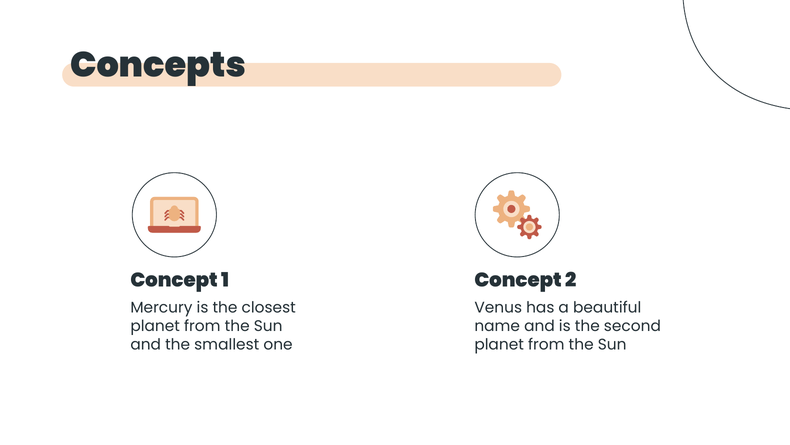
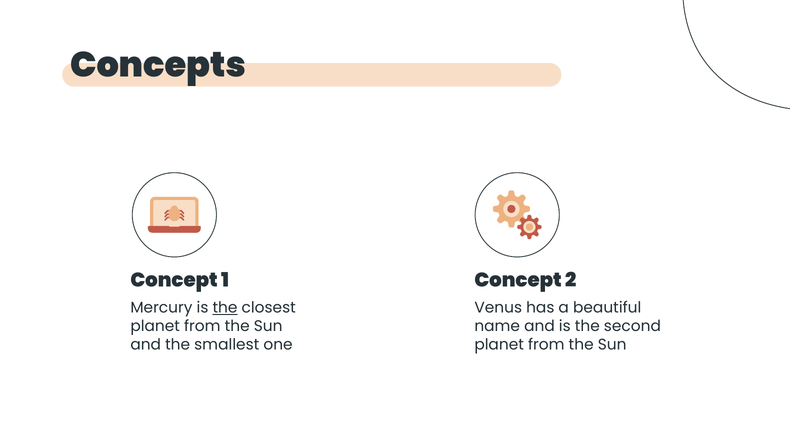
the underline: none -> present (225, 307)
